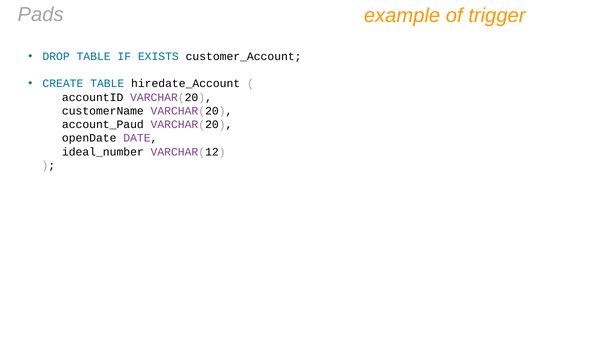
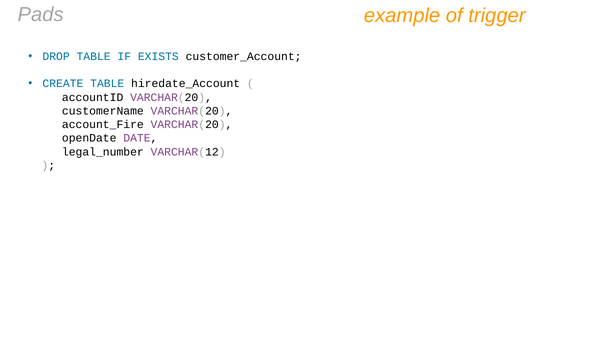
account_Paud: account_Paud -> account_Fire (103, 125)
ideal_number: ideal_number -> legal_number (103, 152)
